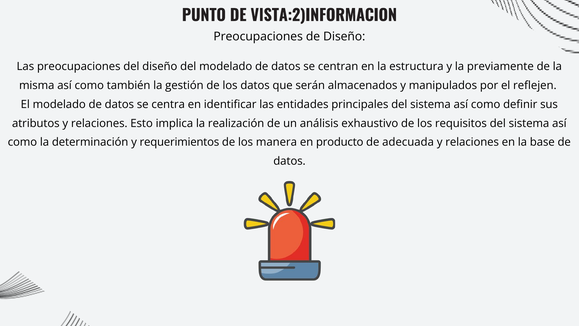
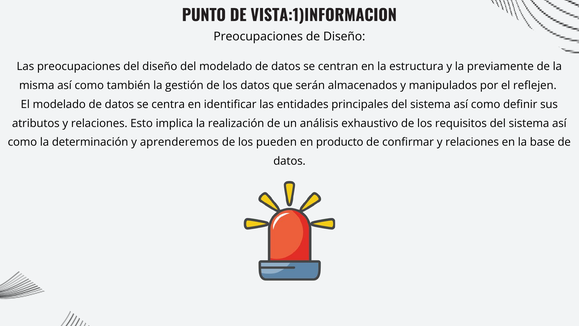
VISTA:2)INFORMACION: VISTA:2)INFORMACION -> VISTA:1)INFORMACION (324, 16)
requerimientos: requerimientos -> aprenderemos (179, 142)
manera: manera -> pueden (276, 142)
adecuada: adecuada -> confirmar (408, 142)
